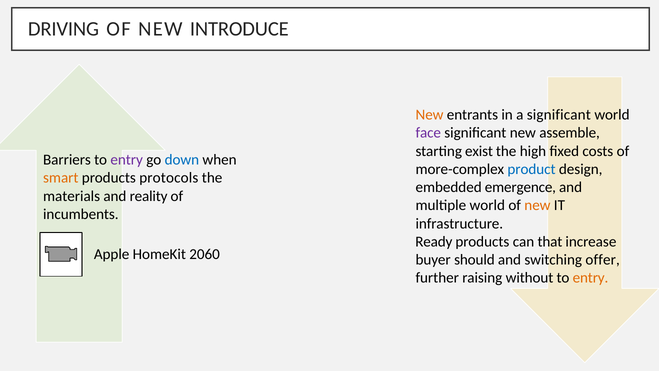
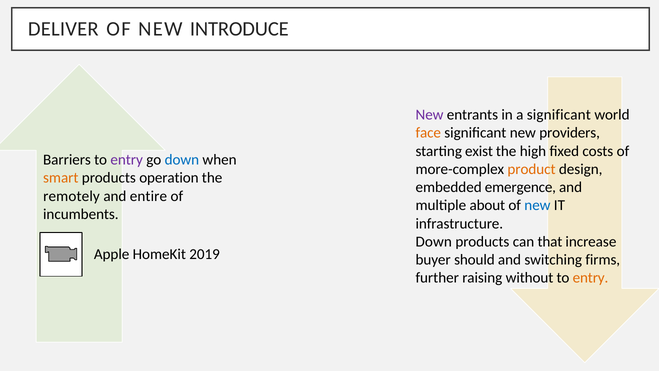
DRIVING: DRIVING -> DELIVER (63, 29)
New colour: orange -> purple (430, 115)
face colour: purple -> orange (428, 133)
assemble: assemble -> providers (570, 133)
product colour: blue -> orange (532, 169)
protocols: protocols -> operation (169, 178)
materials: materials -> remotely (71, 196)
reality: reality -> entire (148, 196)
multiple world: world -> about (487, 205)
new colour: orange -> blue (537, 205)
Ready: Ready -> Down (434, 242)
2060: 2060 -> 2019 (205, 254)
offer: offer -> firms (603, 260)
